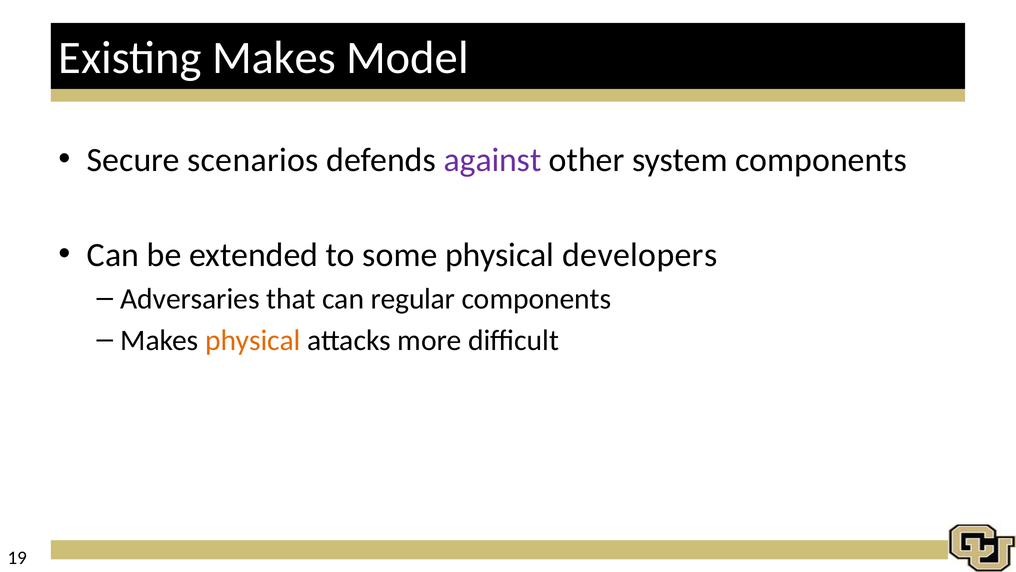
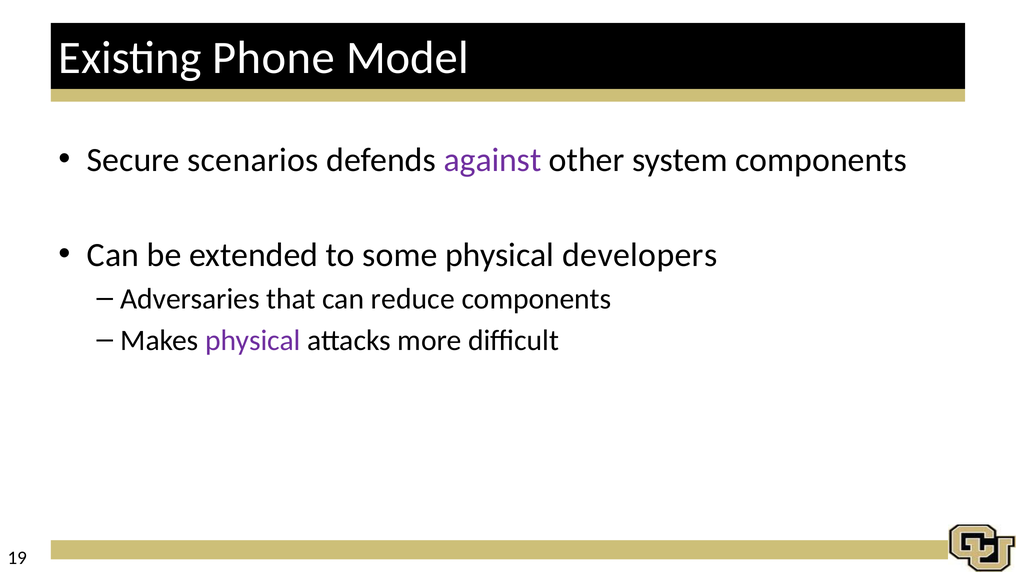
Existing Makes: Makes -> Phone (274, 58)
regular: regular -> reduce (413, 298)
physical colour: orange -> purple (253, 340)
